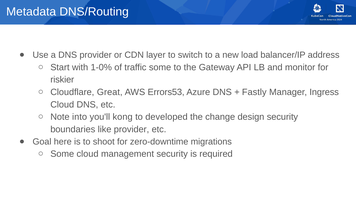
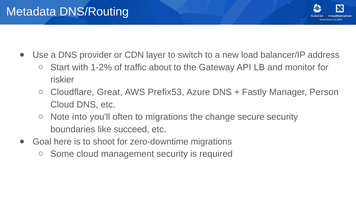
1-0%: 1-0% -> 1-2% (101, 67)
traffic some: some -> about (160, 67)
Errors53: Errors53 -> Prefix53 (166, 92)
Ingress: Ingress -> Person (324, 92)
kong: kong -> often (123, 117)
to developed: developed -> migrations (166, 117)
design: design -> secure (251, 117)
like provider: provider -> succeed (132, 130)
